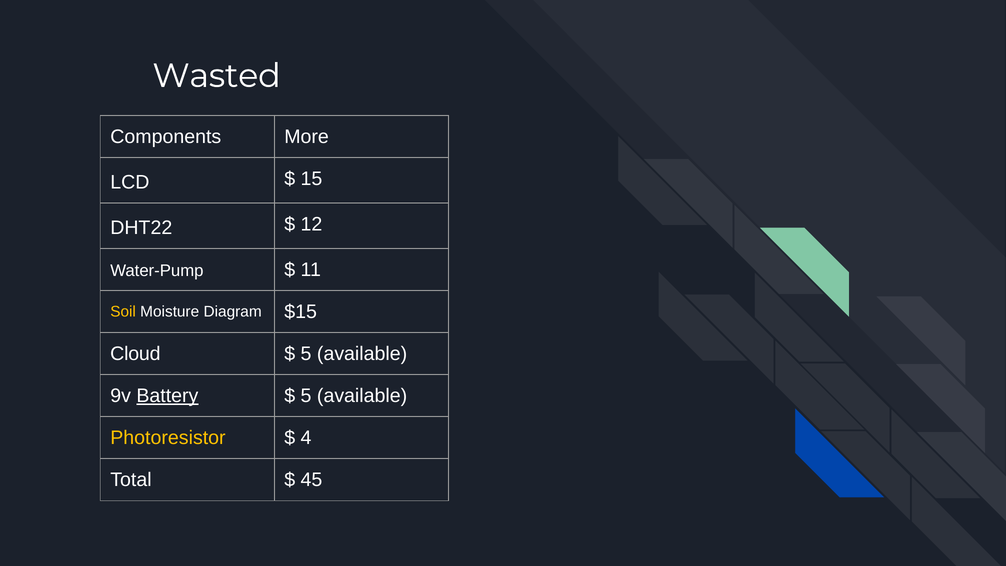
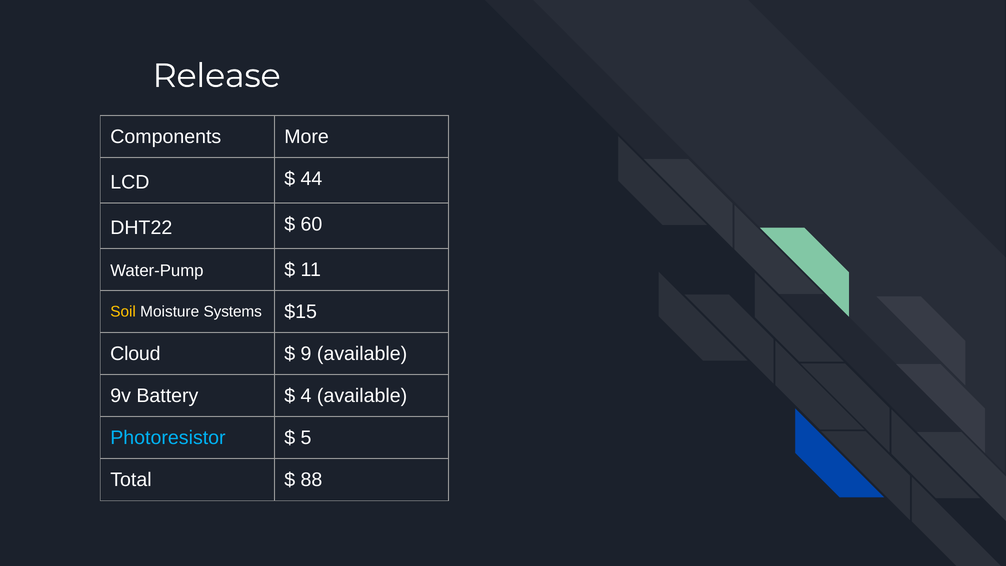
Wasted: Wasted -> Release (217, 76)
15: 15 -> 44 (311, 179)
12: 12 -> 60 (311, 224)
Diagram: Diagram -> Systems (233, 312)
5: 5 -> 9 (306, 354)
Battery underline: present -> none (167, 396)
5: 5 -> 4 (306, 396)
Photoresistor colour: yellow -> light blue (168, 438)
4: 4 -> 5 (306, 438)
45: 45 -> 88 (311, 480)
